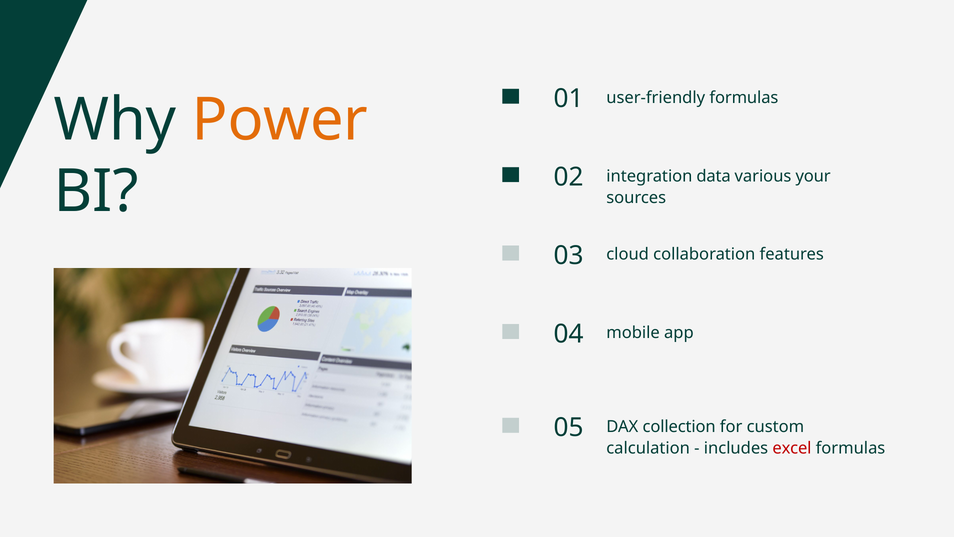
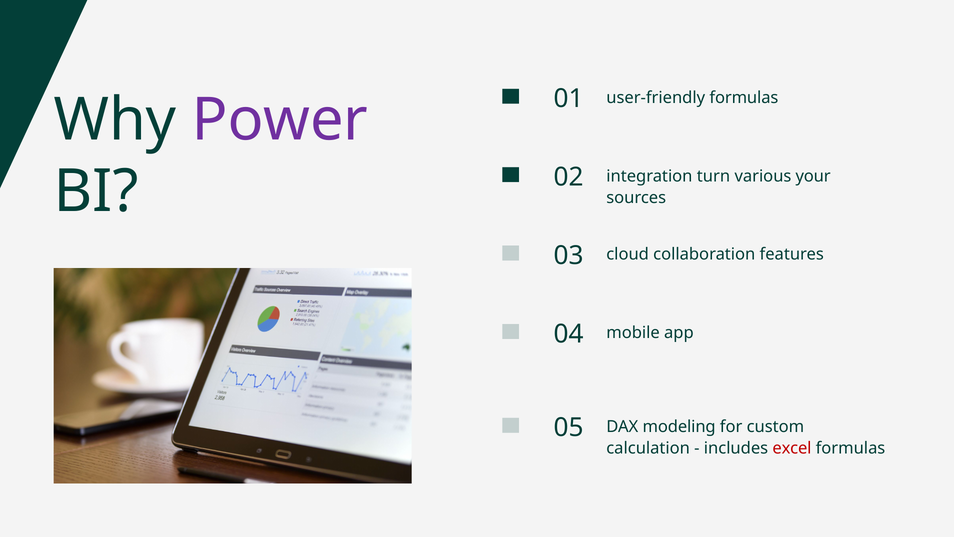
Power colour: orange -> purple (280, 120)
data: data -> turn (713, 176)
collection: collection -> modeling (679, 426)
